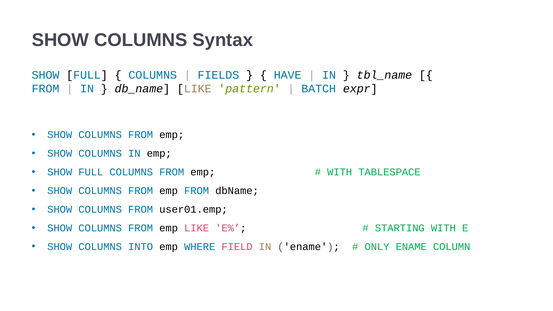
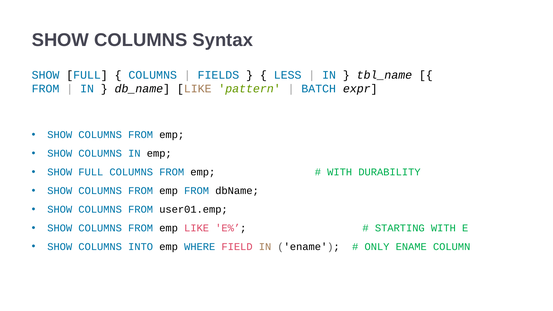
HAVE: HAVE -> LESS (288, 75)
TABLESPACE: TABLESPACE -> DURABILITY (389, 172)
